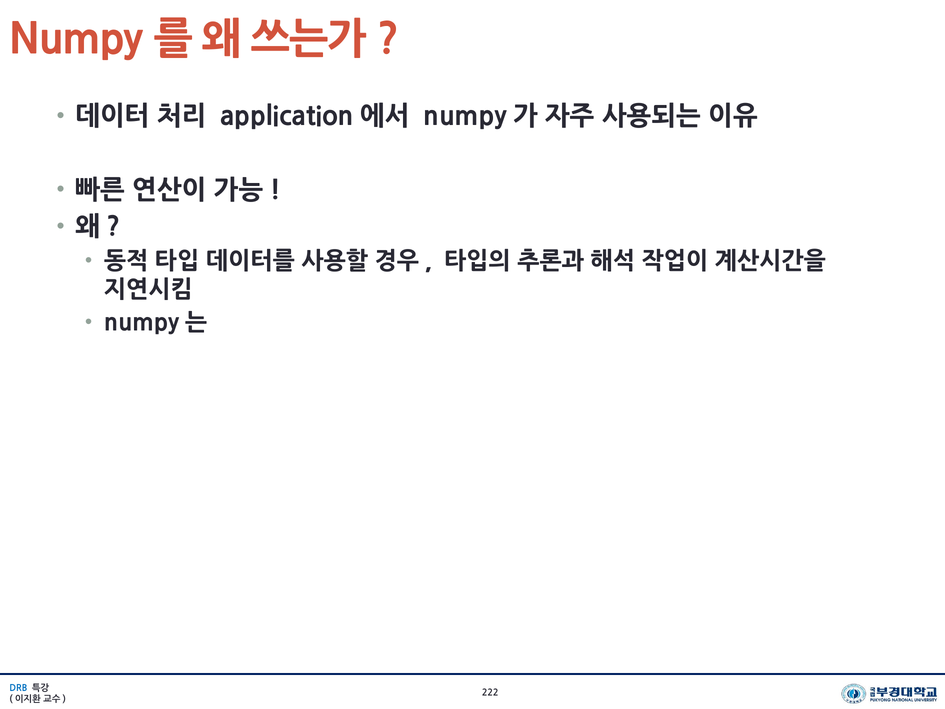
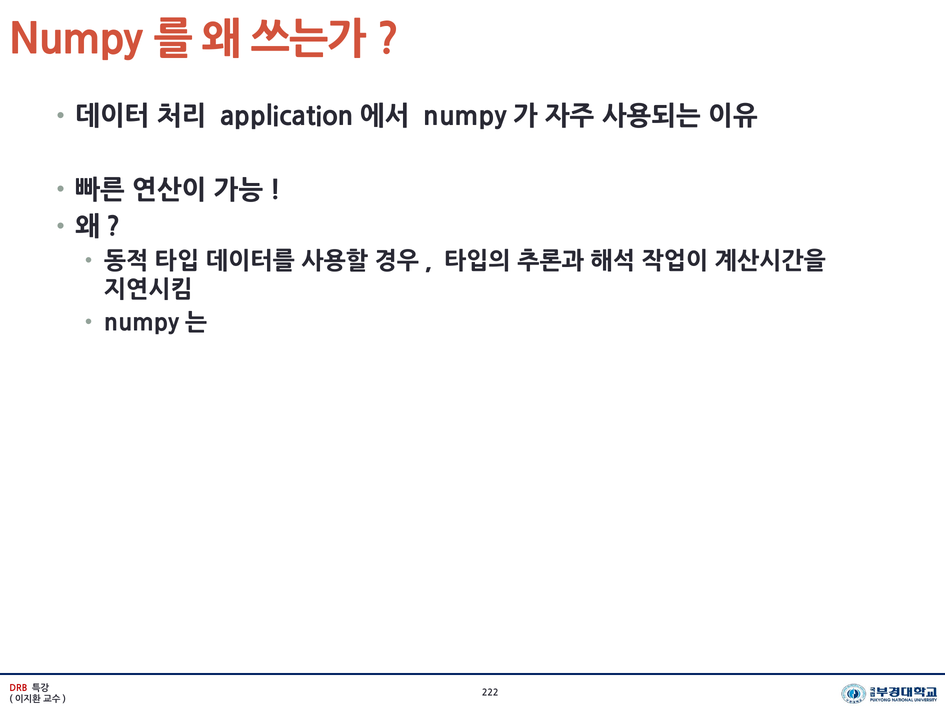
DRB colour: blue -> red (18, 688)
